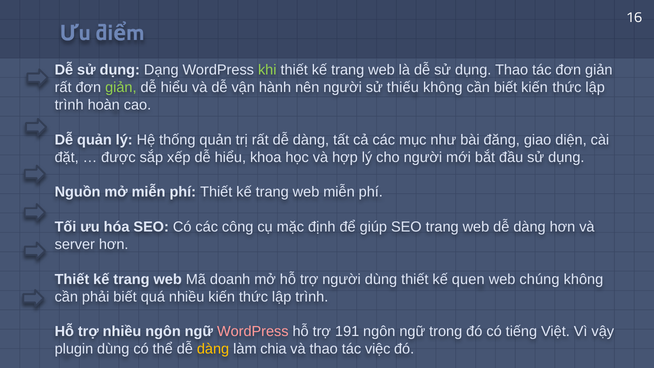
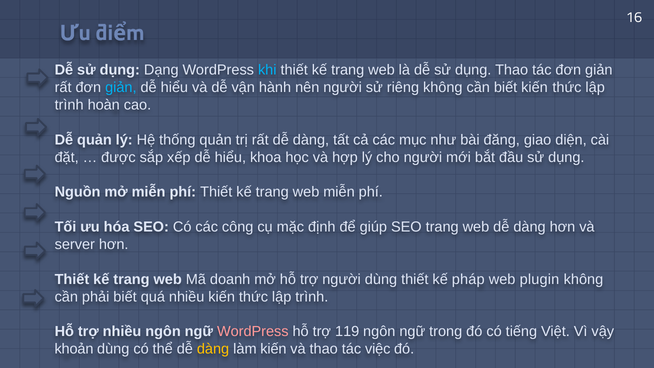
khi colour: light green -> light blue (267, 70)
giản colour: light green -> light blue (121, 87)
thiếu: thiếu -> riêng (403, 87)
quen: quen -> pháp (468, 279)
chúng: chúng -> plugin (539, 279)
191: 191 -> 119 (347, 332)
plugin: plugin -> khoản (74, 349)
làm chia: chia -> kiến (273, 349)
